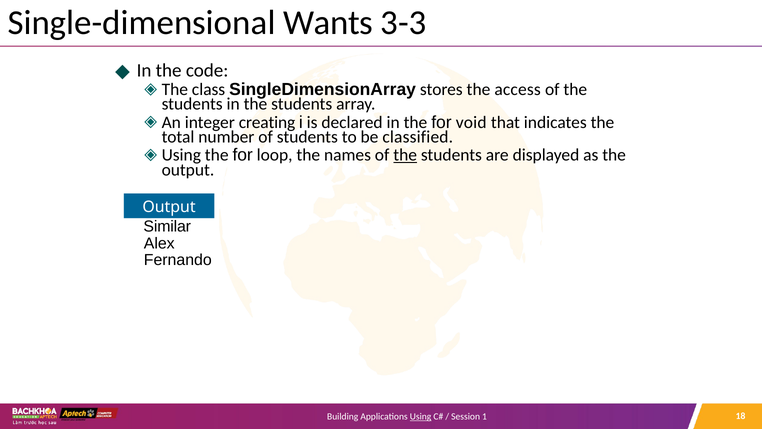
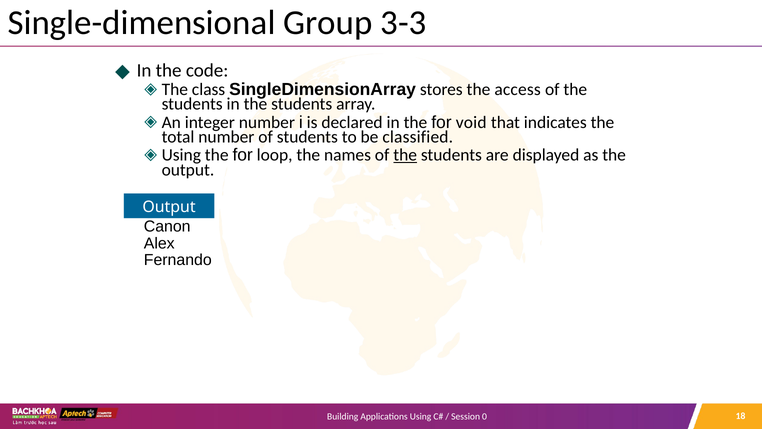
Wants: Wants -> Group (328, 23)
integer creating: creating -> number (267, 122)
Similar: Similar -> Canon (167, 227)
Using underline: present -> none (421, 416)
1: 1 -> 0 (485, 416)
